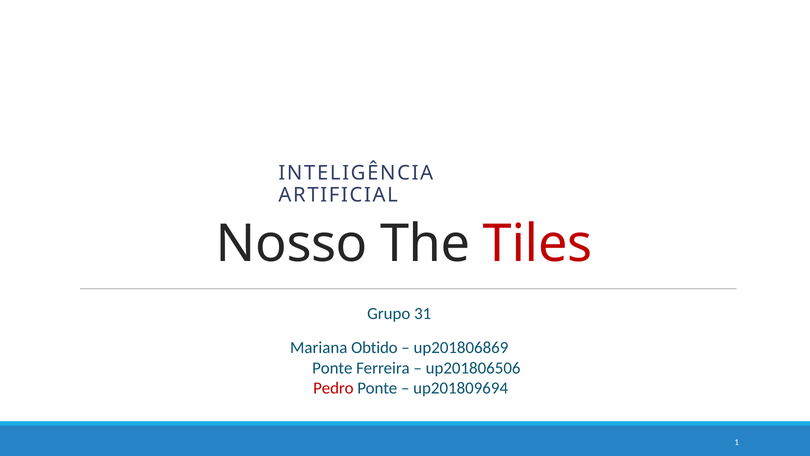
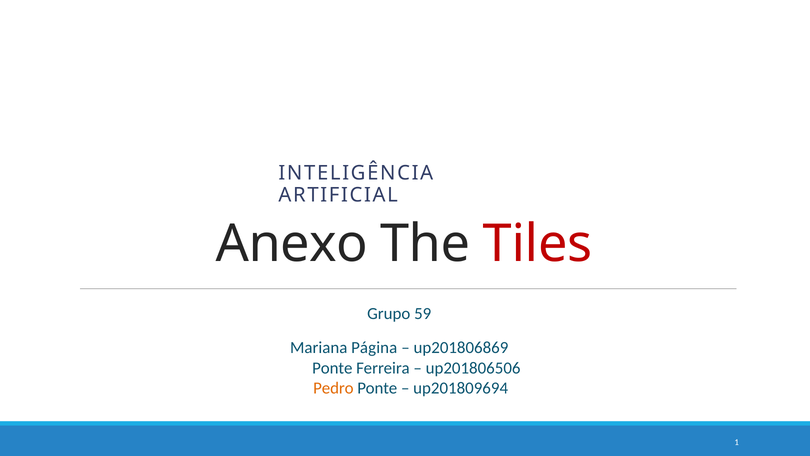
Nosso: Nosso -> Anexo (292, 244)
31: 31 -> 59 (423, 314)
Obtido: Obtido -> Página (374, 347)
Pedro colour: red -> orange (333, 388)
